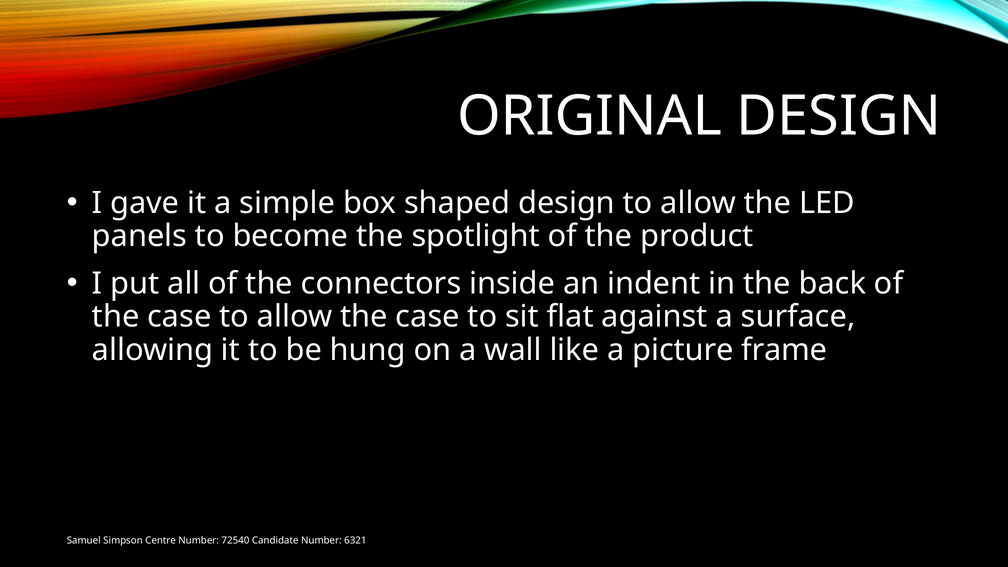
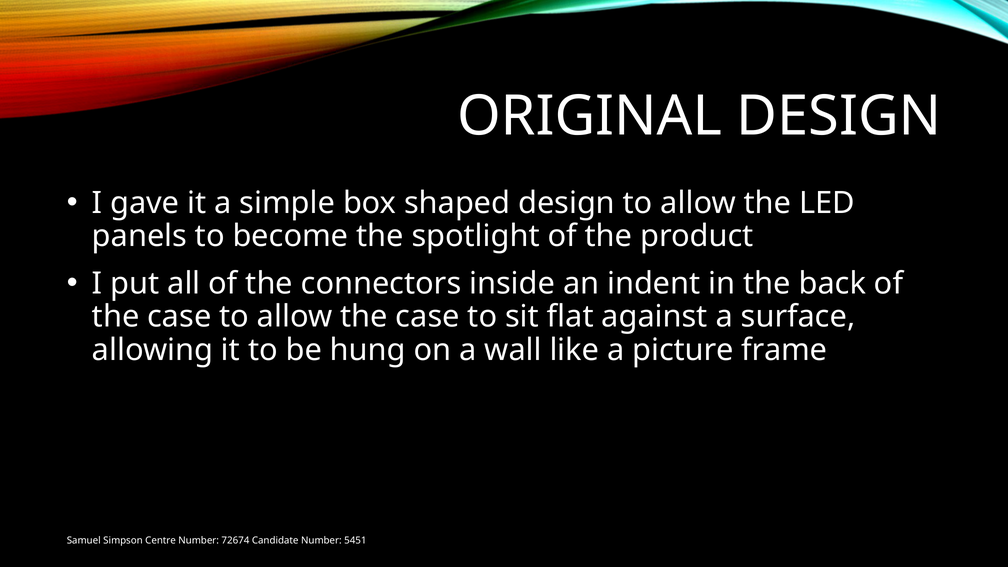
72540: 72540 -> 72674 (235, 540)
6321: 6321 -> 5451 (355, 540)
